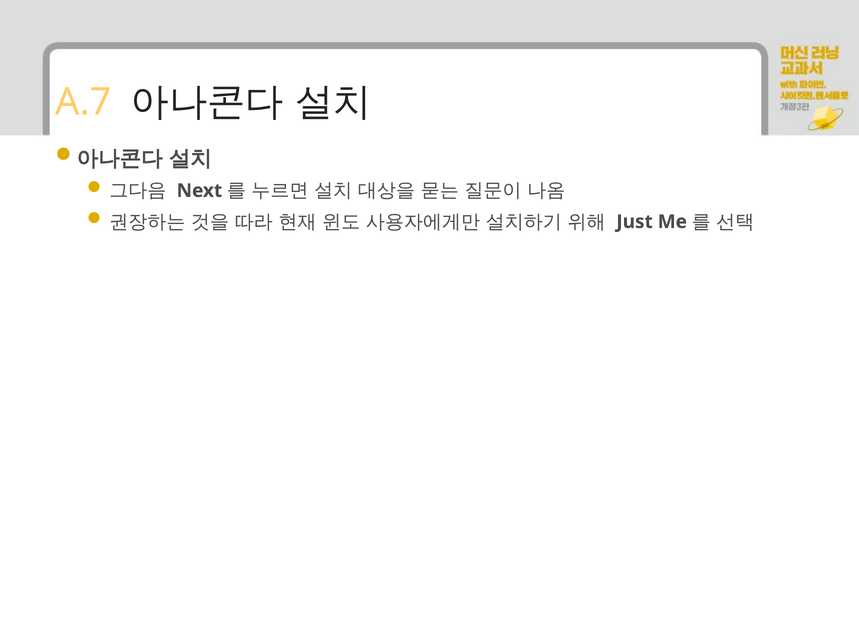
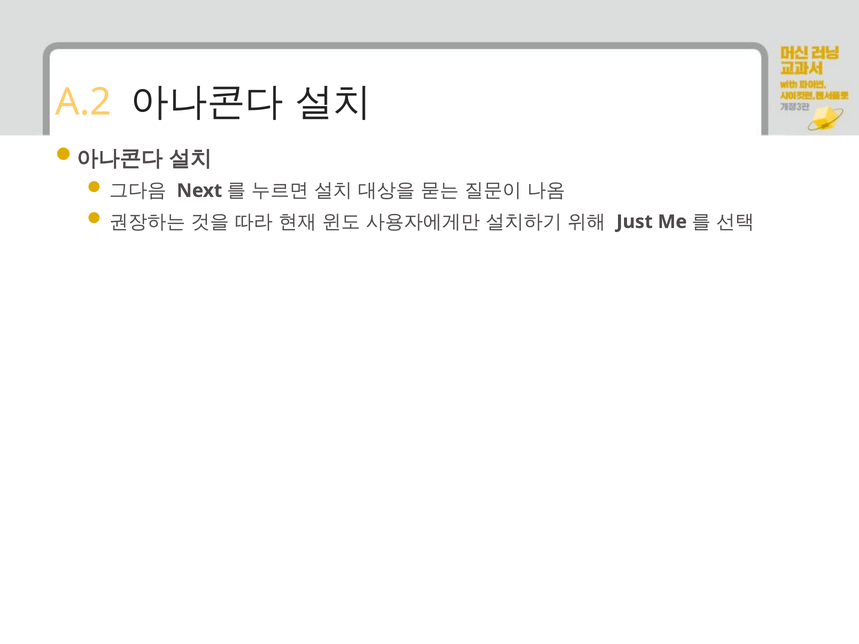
A.7: A.7 -> A.2 (83, 102)
